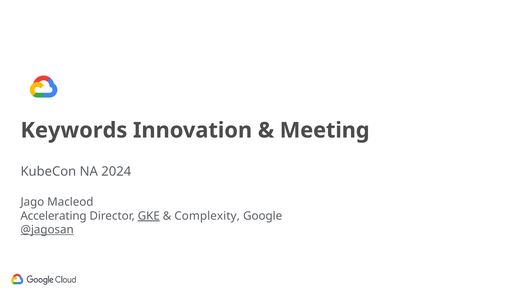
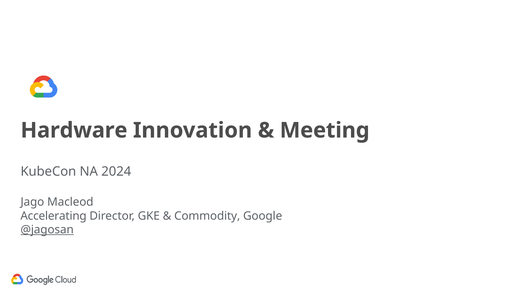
Keywords: Keywords -> Hardware (74, 130)
GKE underline: present -> none (149, 216)
Complexity: Complexity -> Commodity (207, 216)
